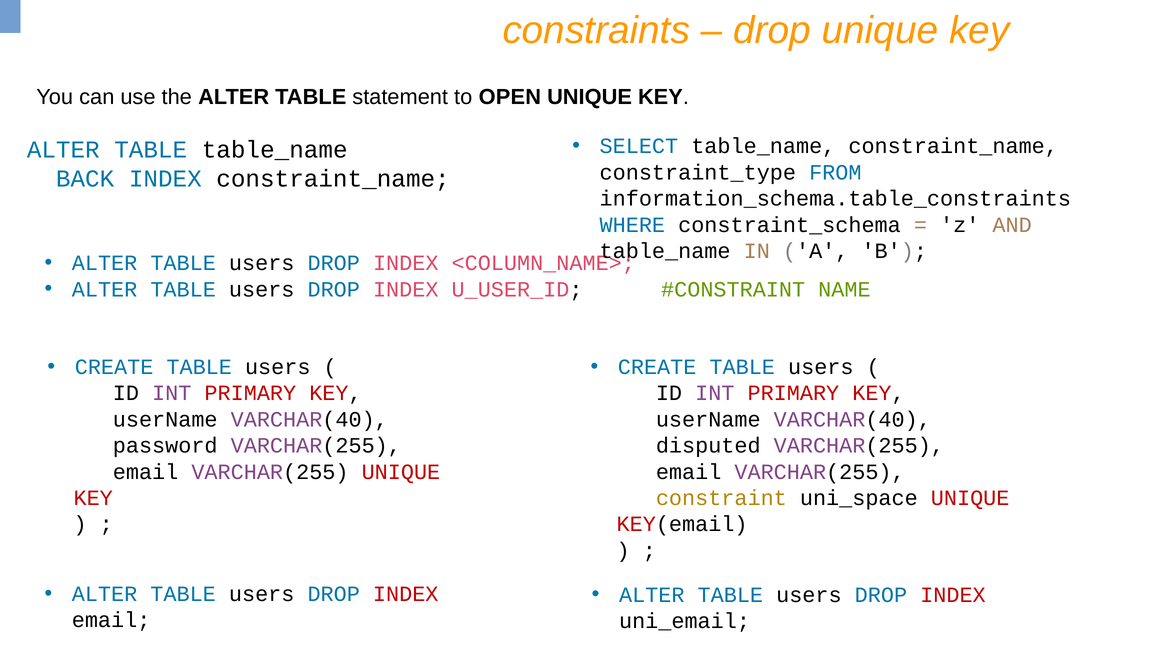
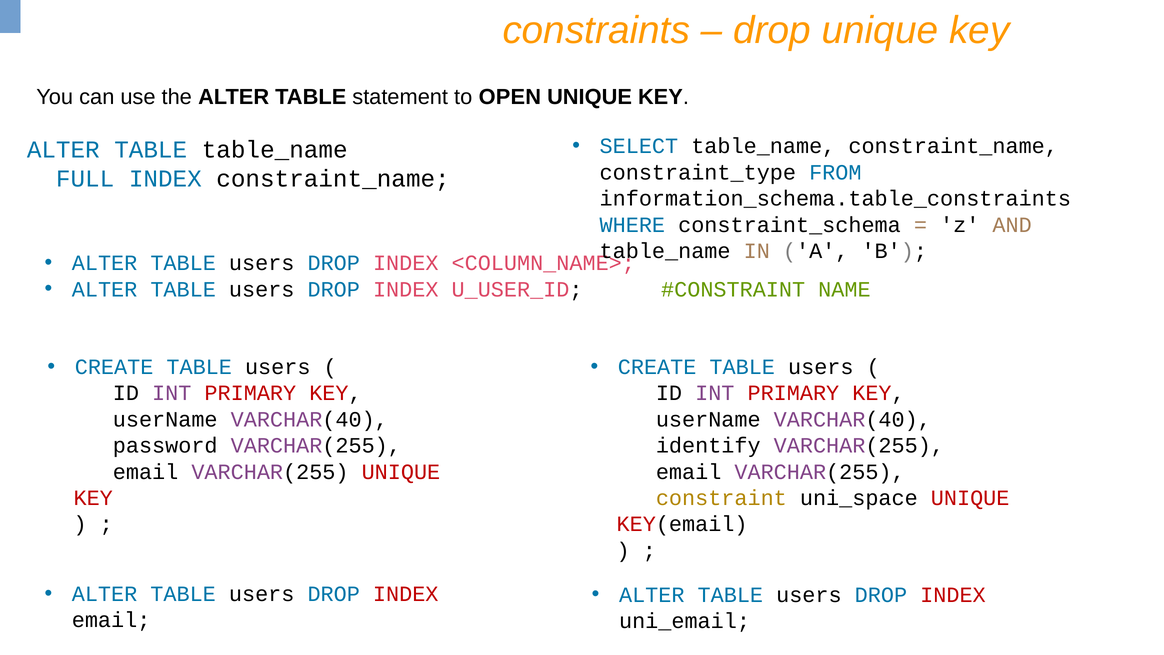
BACK: BACK -> FULL (85, 179)
disputed: disputed -> identify (708, 445)
